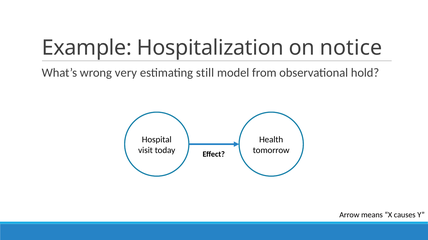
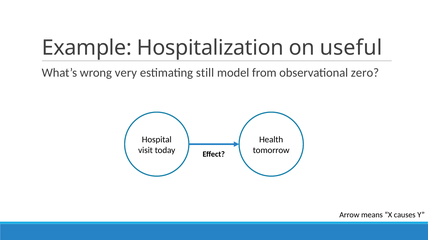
notice: notice -> useful (351, 48)
hold: hold -> zero (365, 73)
